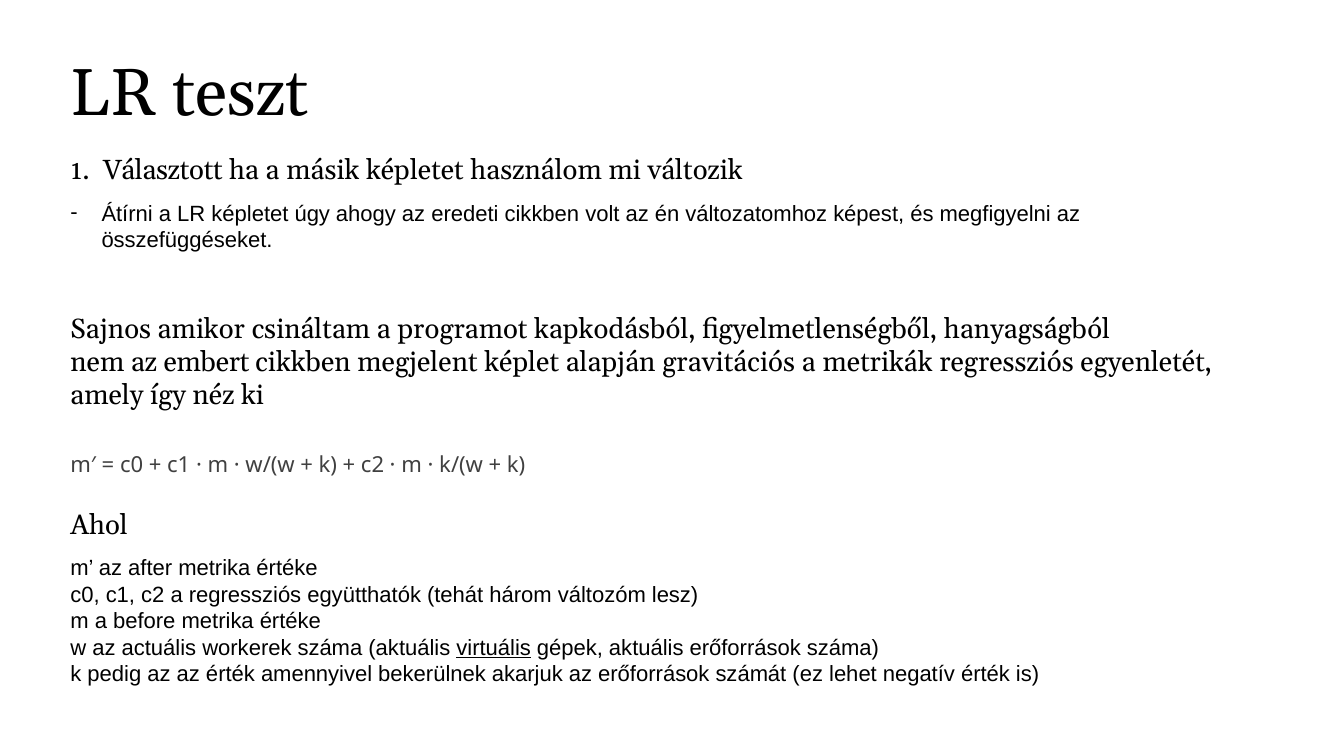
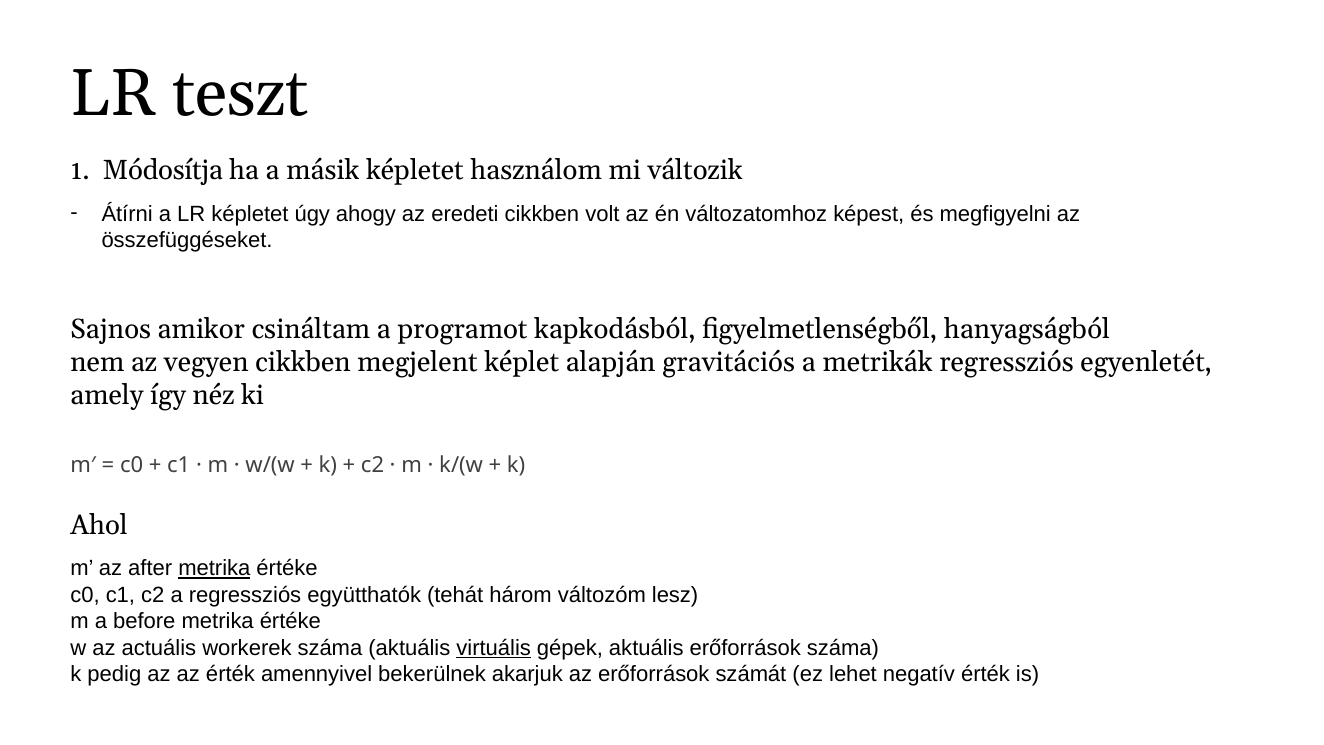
Választott: Választott -> Módosítja (163, 171)
embert: embert -> vegyen (206, 362)
metrika underline: none -> present (214, 568)
